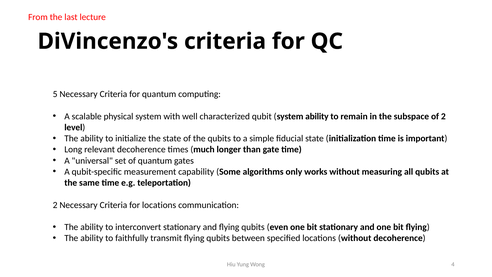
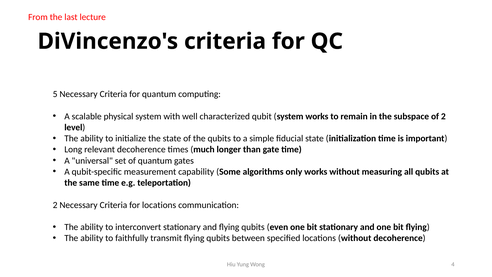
system ability: ability -> works (317, 116)
